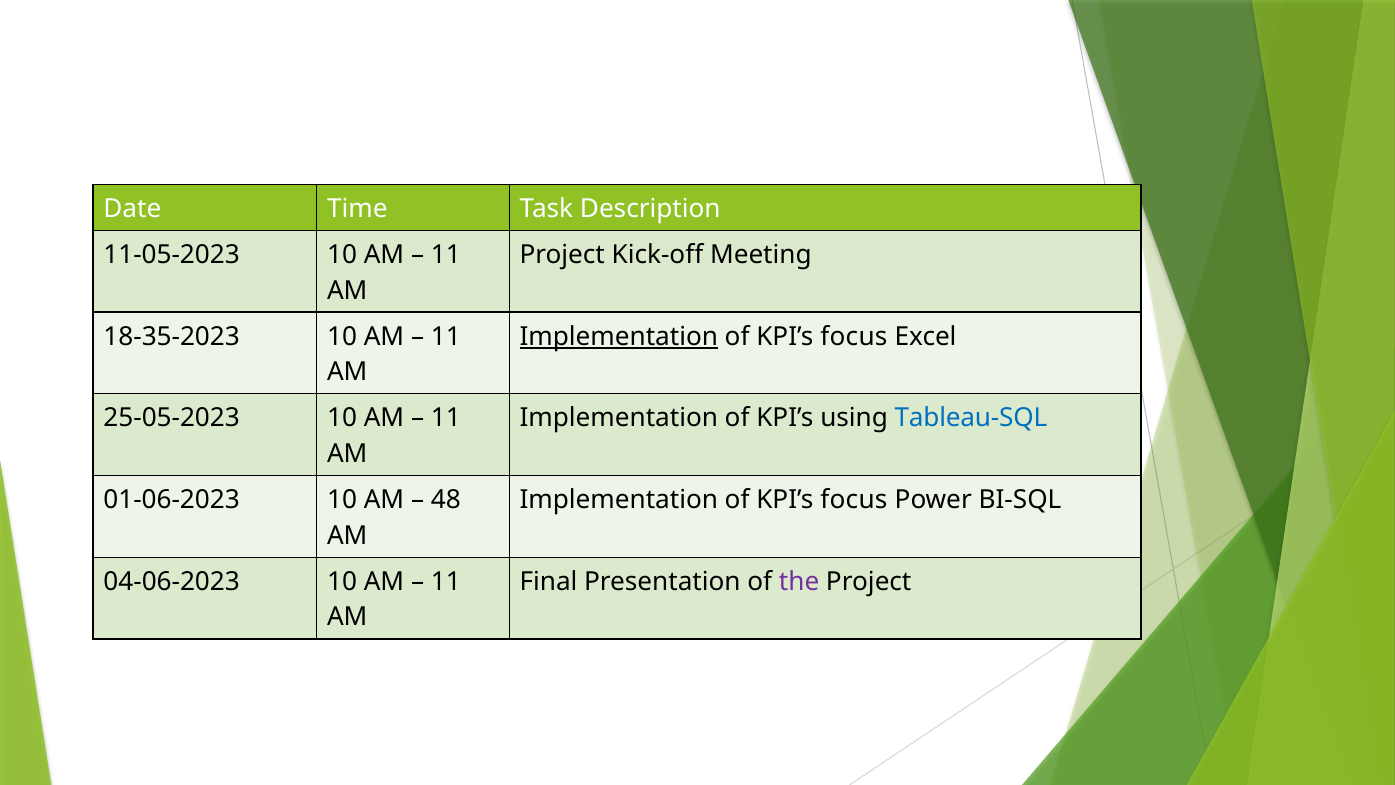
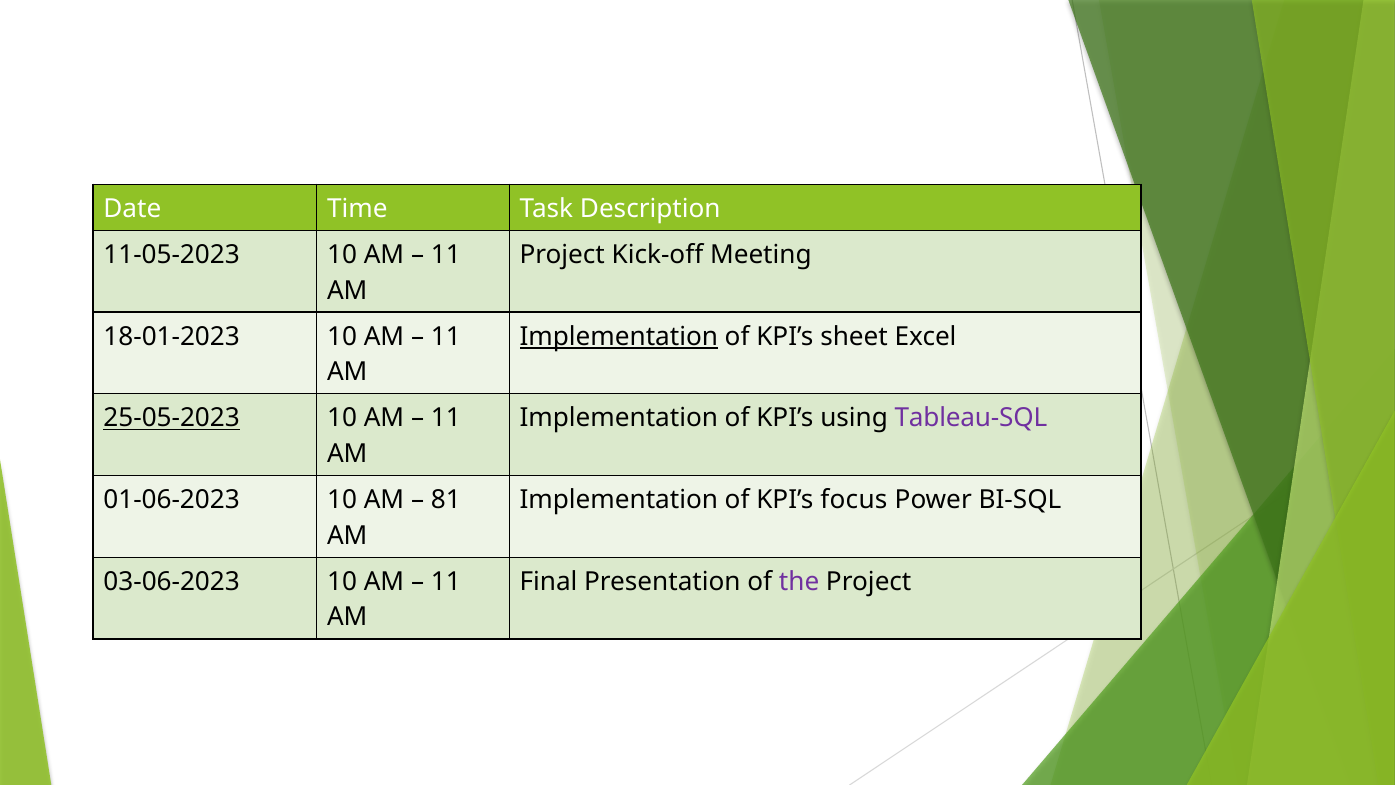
18-35-2023: 18-35-2023 -> 18-01-2023 (172, 336)
focus: focus -> sheet (854, 336)
25-05-2023 underline: none -> present (172, 418)
Tableau-SQL colour: blue -> purple (971, 418)
48: 48 -> 81 (446, 500)
04-06-2023: 04-06-2023 -> 03-06-2023 (172, 582)
